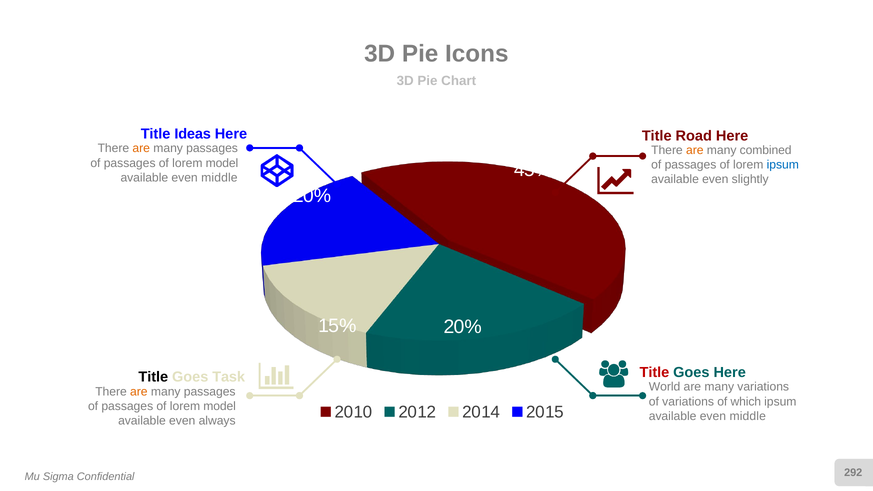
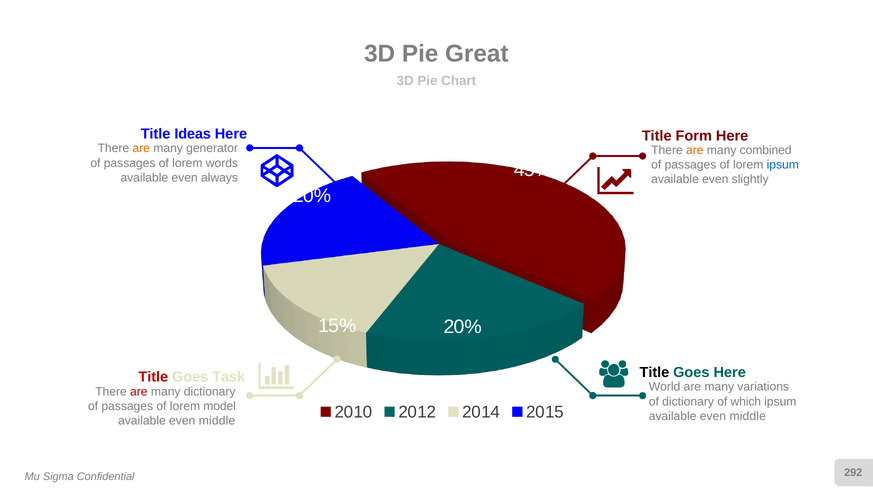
Icons: Icons -> Great (477, 54)
Road: Road -> Form (694, 136)
passages: passages -> generator (212, 148)
model: model -> words (222, 163)
middle: middle -> always (219, 178)
Title colour: red -> black (654, 373)
Title colour: black -> red (153, 377)
are colour: orange -> red (139, 392)
passages: passages -> dictionary (210, 392)
of variations: variations -> dictionary (688, 402)
always: always -> middle (217, 421)
